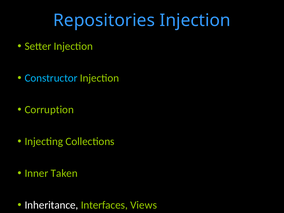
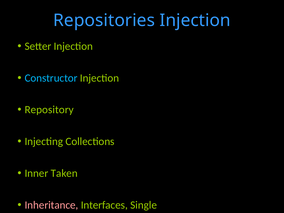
Corruption: Corruption -> Repository (49, 110)
Inheritance colour: white -> pink (51, 205)
Views: Views -> Single (144, 205)
